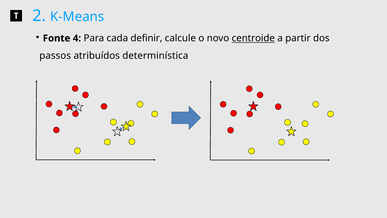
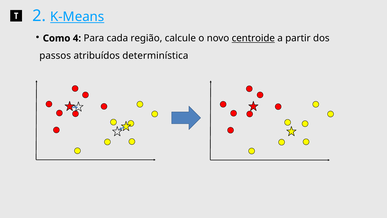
K-Means underline: none -> present (77, 17)
Fonte: Fonte -> Como (57, 38)
definir: definir -> região (146, 38)
